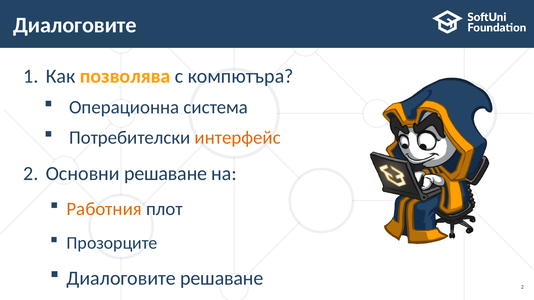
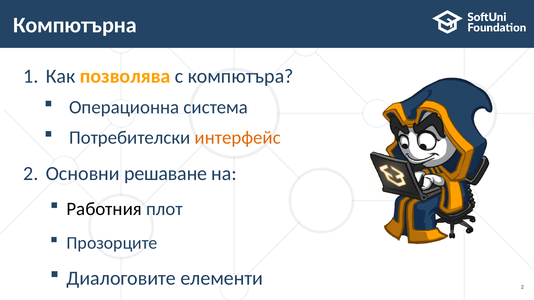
Диалоговите: Диалоговите -> Компютърна (75, 25)
Работния colour: orange -> black (104, 209)
Диалоговите решаване: решаване -> елементи (222, 279)
